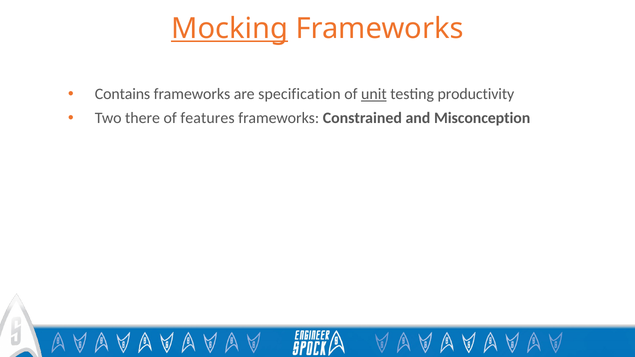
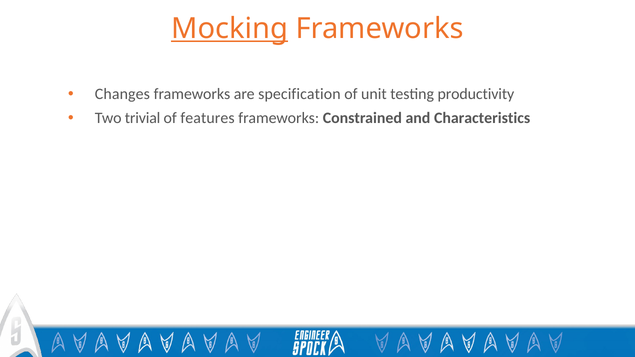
Contains: Contains -> Changes (122, 94)
unit underline: present -> none (374, 94)
there: there -> trivial (143, 118)
Misconception: Misconception -> Characteristics (482, 118)
